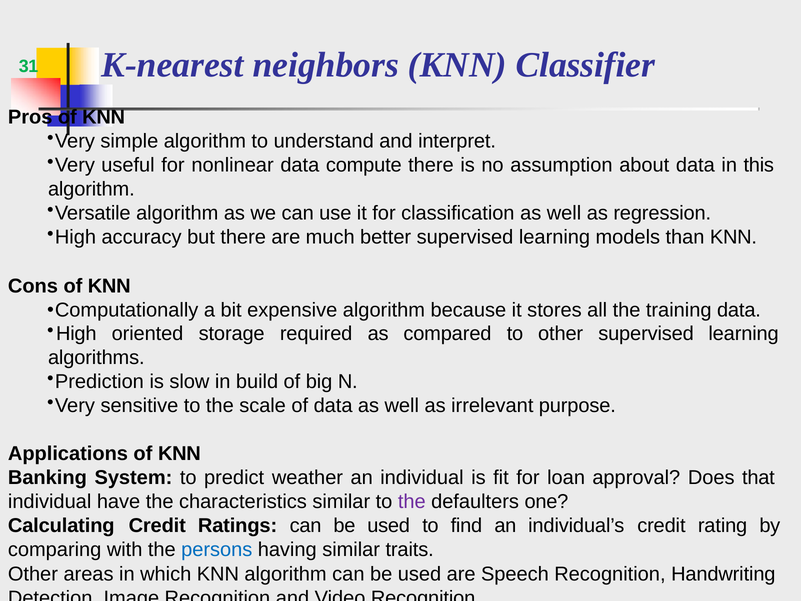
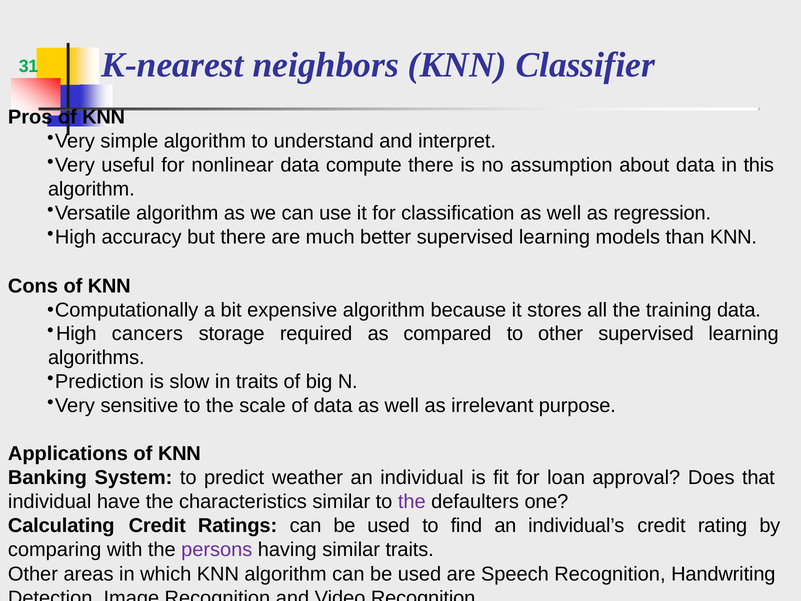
oriented: oriented -> cancers (147, 333)
in build: build -> traits (257, 381)
persons colour: blue -> purple (217, 550)
